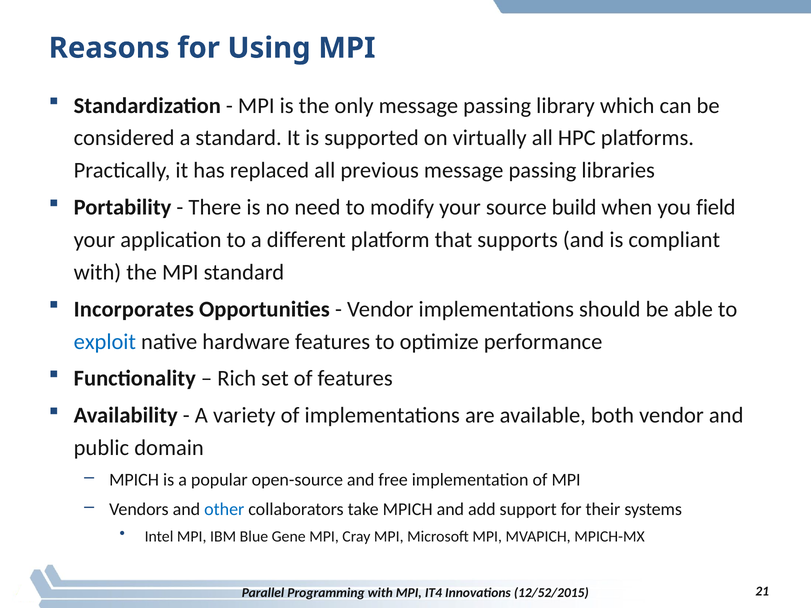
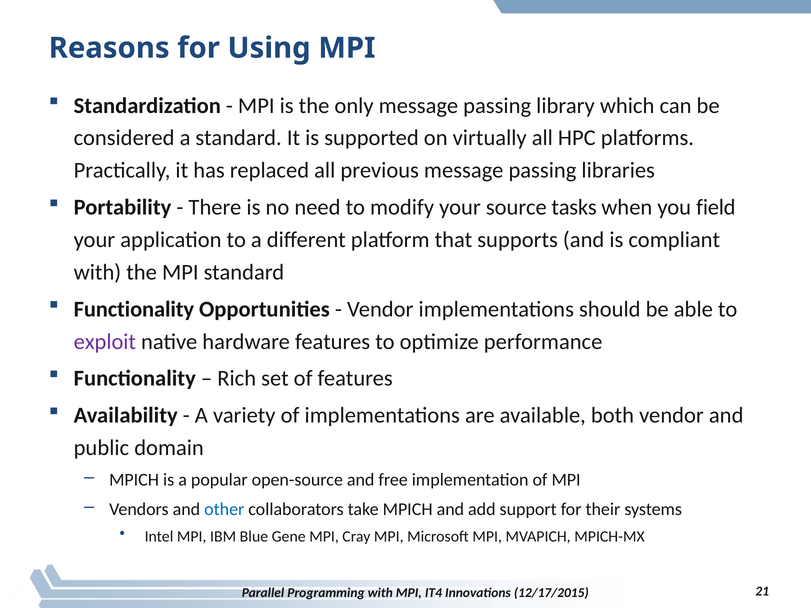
build: build -> tasks (574, 207)
Incorporates: Incorporates -> Functionality (134, 309)
exploit colour: blue -> purple (105, 342)
12/52/2015: 12/52/2015 -> 12/17/2015 (551, 593)
